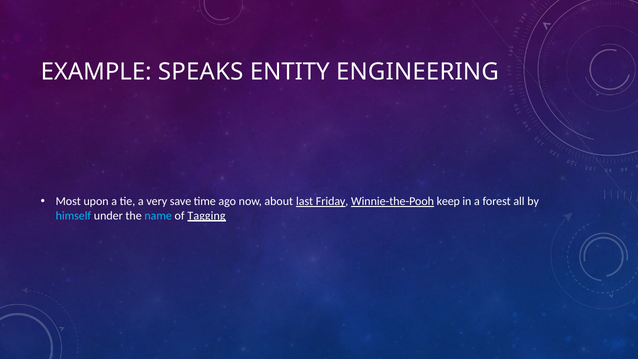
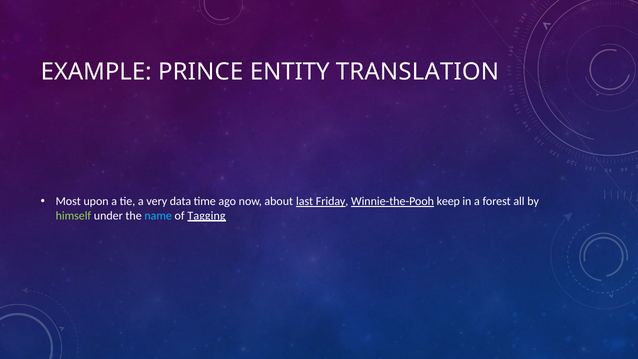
SPEAKS: SPEAKS -> PRINCE (201, 72)
ENGINEERING: ENGINEERING -> TRANSLATION (417, 72)
save: save -> data (181, 201)
himself colour: light blue -> light green (73, 216)
